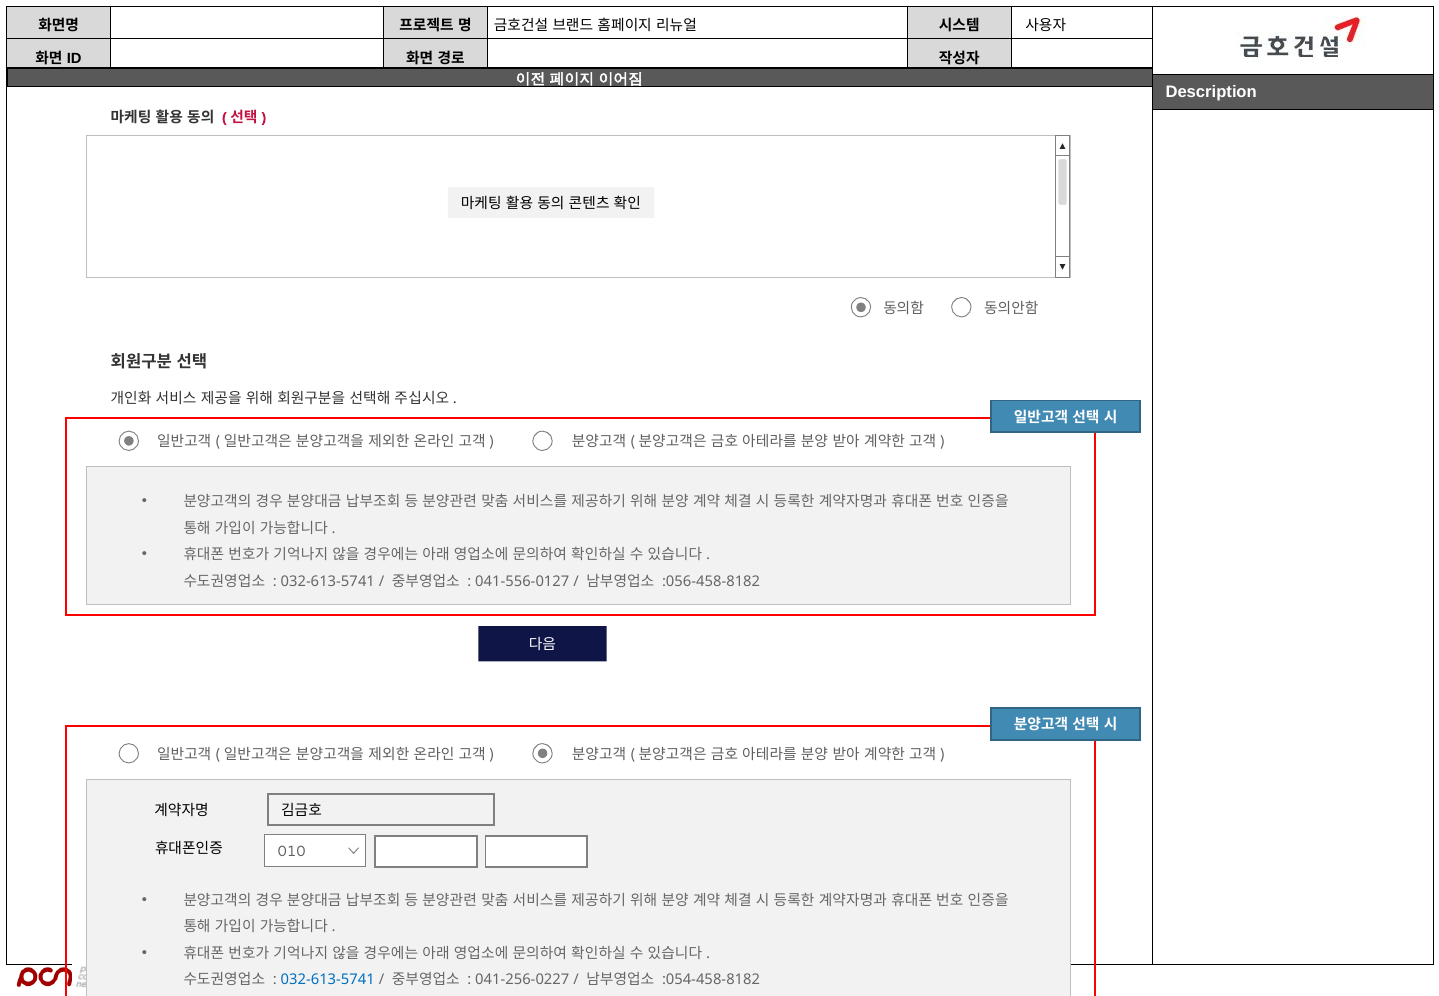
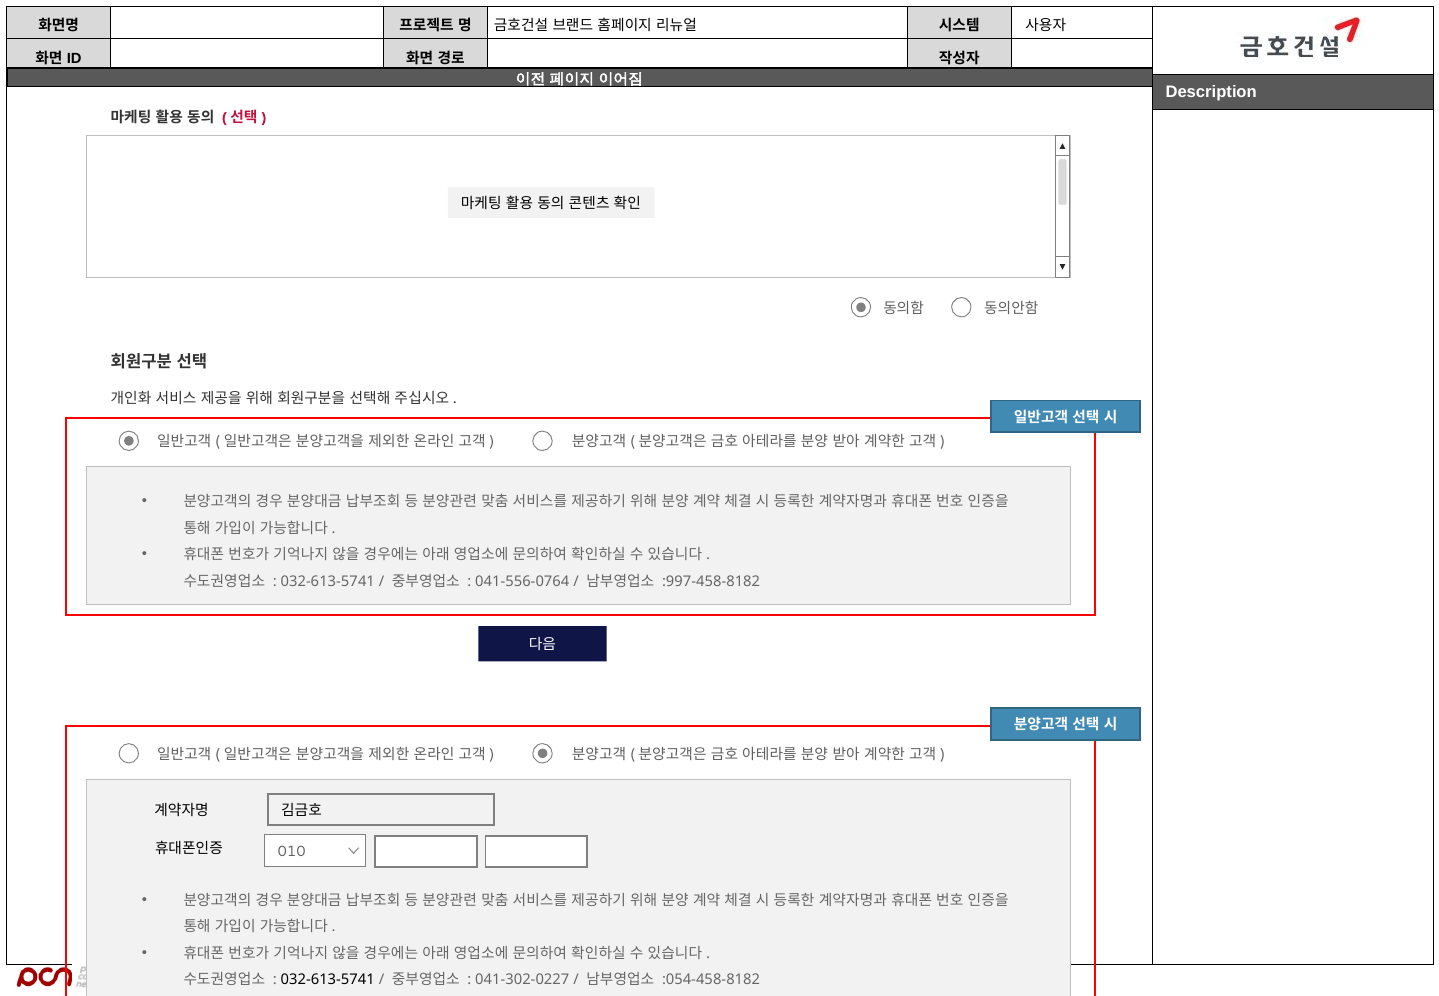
041-556-0127: 041-556-0127 -> 041-556-0764 (522, 582)
:056-458-8182: :056-458-8182 -> :997-458-8182 (711, 582)
032-613-5741 colour: blue -> black (328, 980)
041-256-0227: 041-256-0227 -> 041-302-0227 (522, 980)
